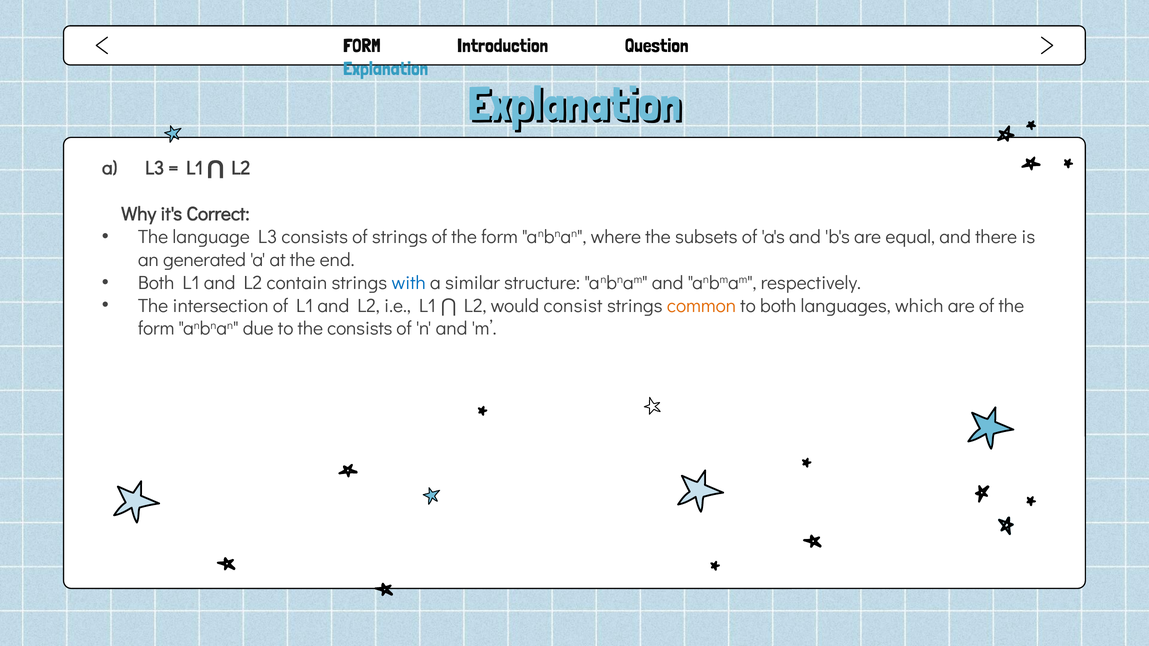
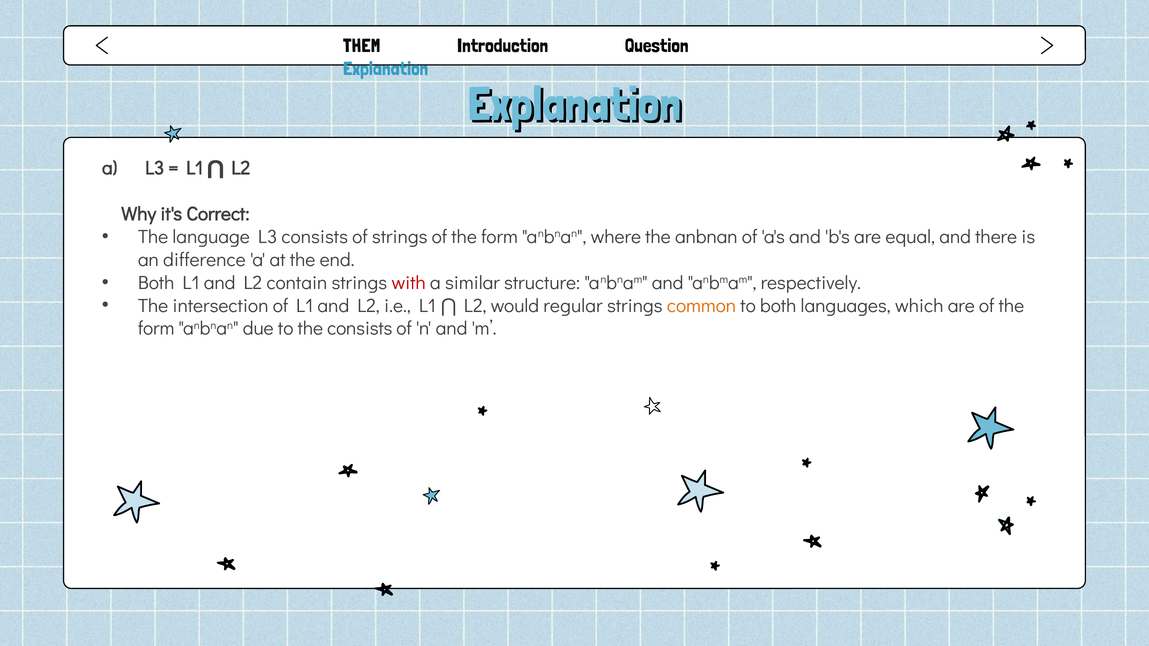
FORM: FORM -> THEM (362, 46)
the subsets: subsets -> anbnan (706, 237)
generated: generated -> difference (204, 260)
with colour: blue -> red (409, 283)
consist: consist -> regular (573, 306)
